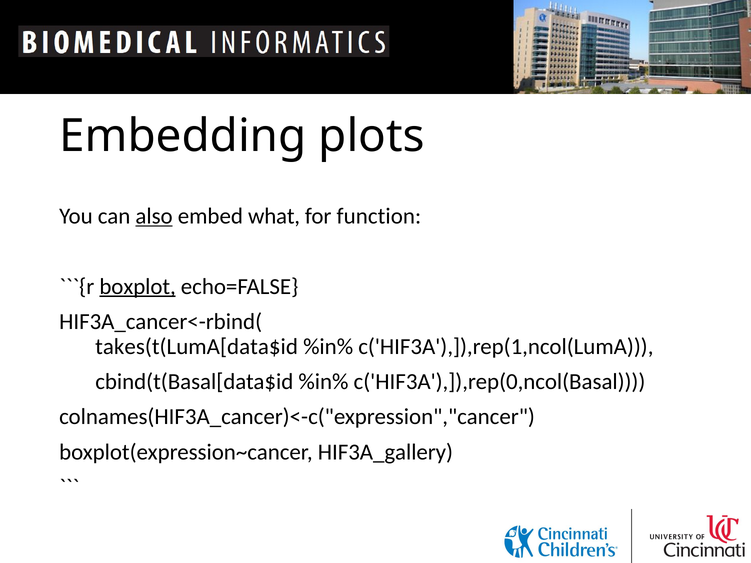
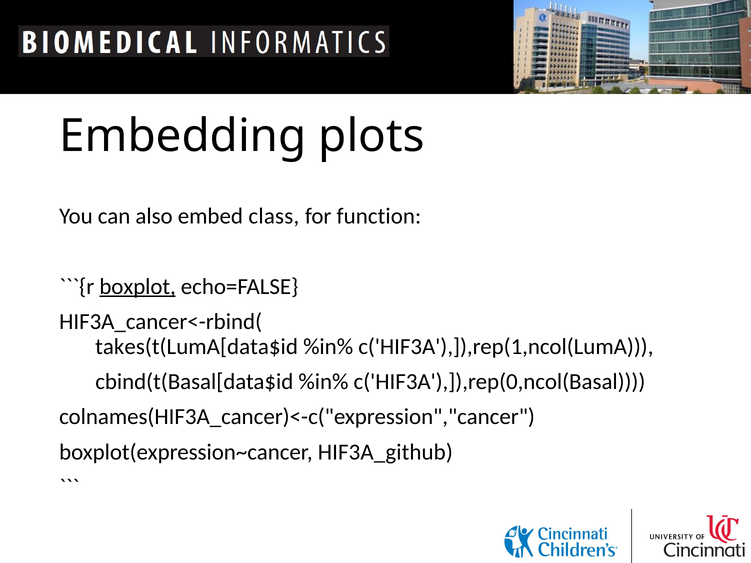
also underline: present -> none (154, 216)
what: what -> class (274, 216)
HIF3A_gallery: HIF3A_gallery -> HIF3A_github (385, 452)
